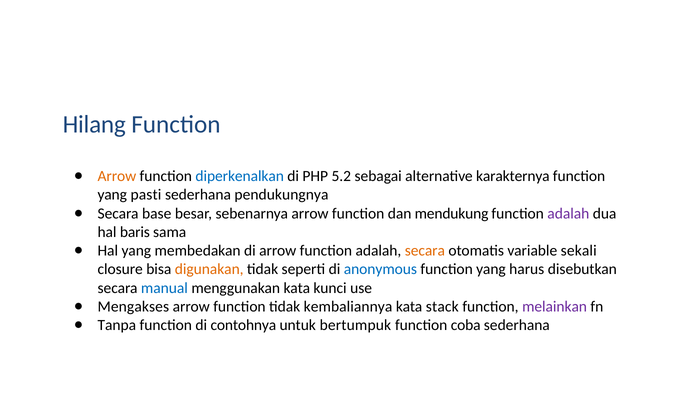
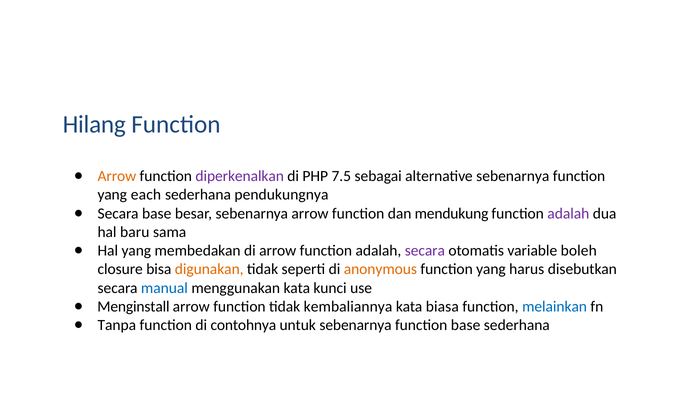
diperkenalkan colour: blue -> purple (240, 176)
5.2: 5.2 -> 7.5 (341, 176)
alternative karakternya: karakternya -> sebenarnya (513, 176)
pasti: pasti -> each (146, 195)
baris: baris -> baru (135, 232)
secara colour: orange -> purple (425, 250)
sekali: sekali -> boleh (579, 250)
anonymous colour: blue -> orange (380, 269)
Mengakses: Mengakses -> Menginstall (133, 306)
stack: stack -> biasa (442, 306)
melainkan colour: purple -> blue (555, 306)
untuk bertumpuk: bertumpuk -> sebenarnya (356, 325)
function coba: coba -> base (466, 325)
